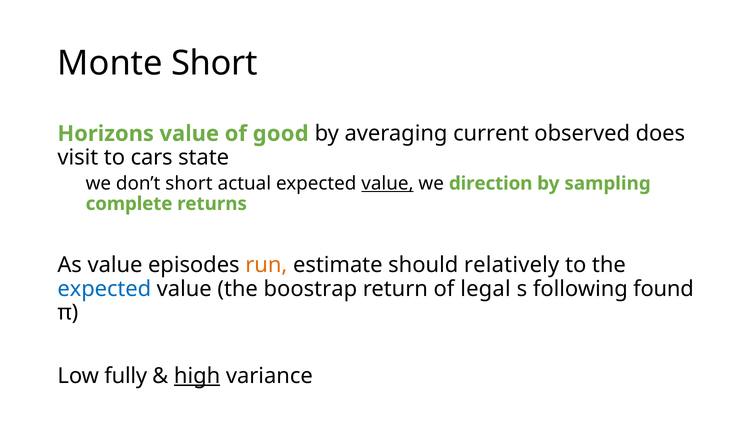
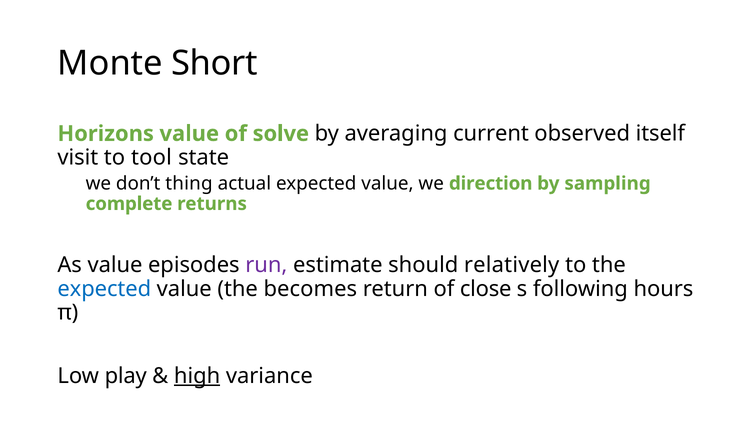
good: good -> solve (281, 134)
does: does -> itself (660, 134)
cars: cars -> tool (151, 157)
don’t short: short -> thing (189, 183)
value underline: present -> none (387, 183)
run colour: orange -> purple (266, 265)
boostrap: boostrap -> becomes (310, 289)
legal: legal -> close (486, 289)
found: found -> hours (663, 289)
fully: fully -> play (126, 376)
